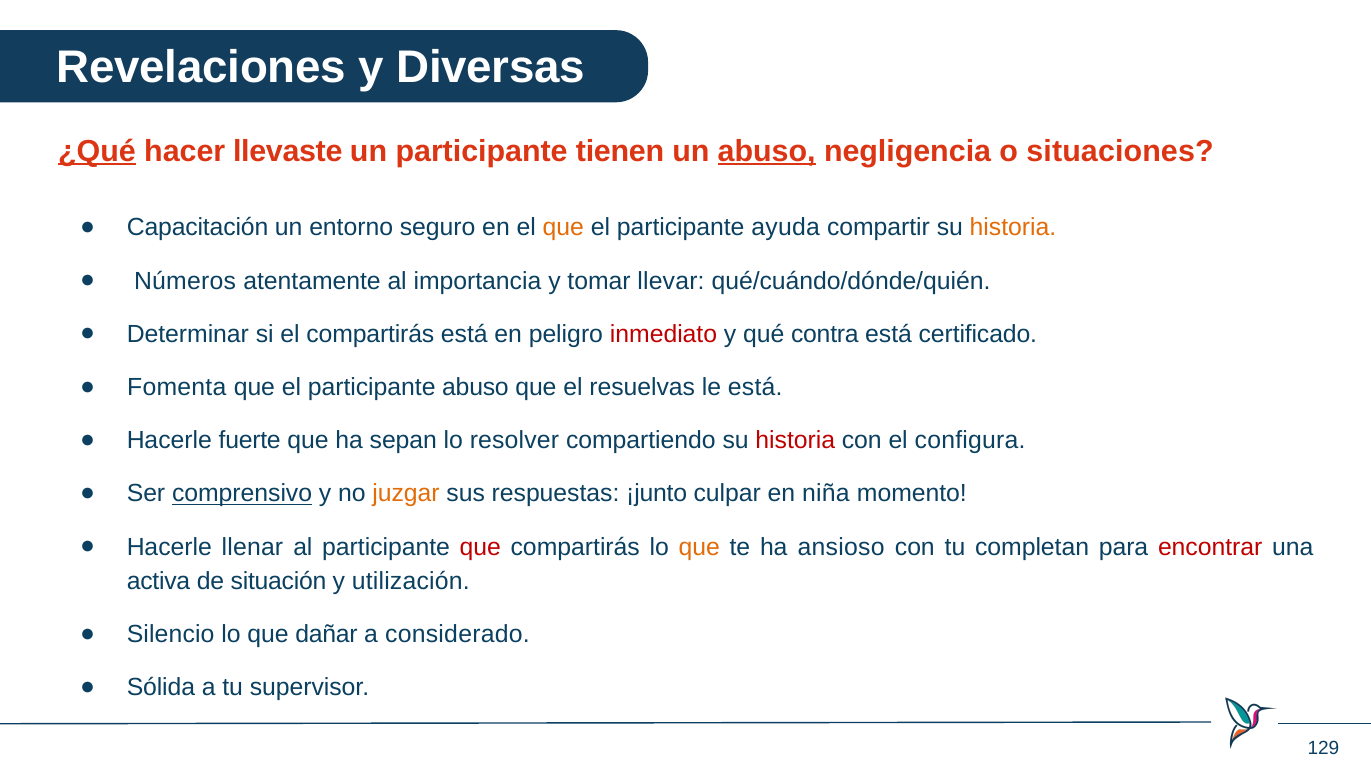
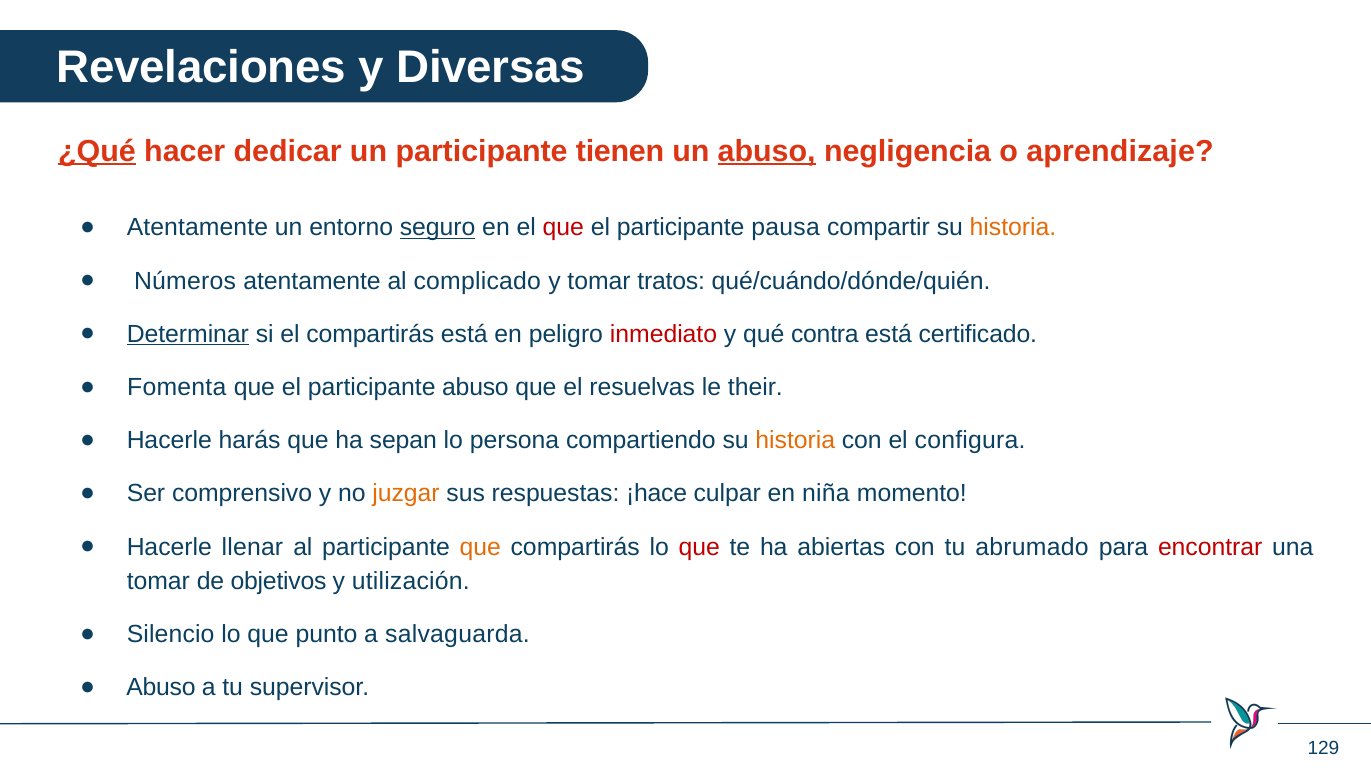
llevaste: llevaste -> dedicar (288, 151)
situaciones: situaciones -> aprendizaje (1120, 151)
Capacitación: Capacitación -> Atentamente (197, 228)
seguro underline: none -> present (438, 228)
que colour: orange -> red (563, 228)
ayuda: ayuda -> pausa (786, 228)
importancia: importancia -> complicado (477, 281)
llevar: llevar -> tratos (671, 281)
Determinar underline: none -> present (188, 334)
le está: está -> their (755, 387)
fuerte: fuerte -> harás (250, 441)
resolver: resolver -> persona (515, 441)
historia colour: red -> orange (795, 441)
comprensivo underline: present -> none (242, 494)
¡junto: ¡junto -> ¡hace (657, 494)
que colour: red -> orange (480, 547)
que colour: orange -> red (699, 547)
ansioso: ansioso -> abiertas (841, 547)
completan: completan -> abrumado (1032, 547)
activa: activa -> tomar (158, 581)
situación: situación -> objetivos (279, 581)
dañar: dañar -> punto (326, 634)
considerado: considerado -> salvaguarda (457, 634)
Sólida: Sólida -> Abuso (161, 688)
